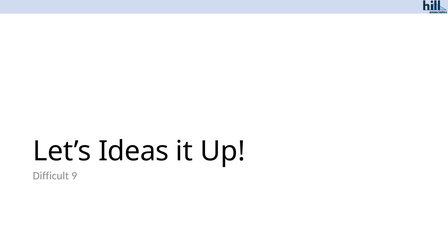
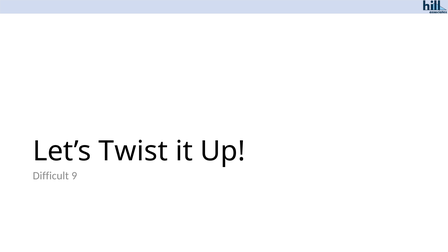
Ideas: Ideas -> Twist (133, 151)
